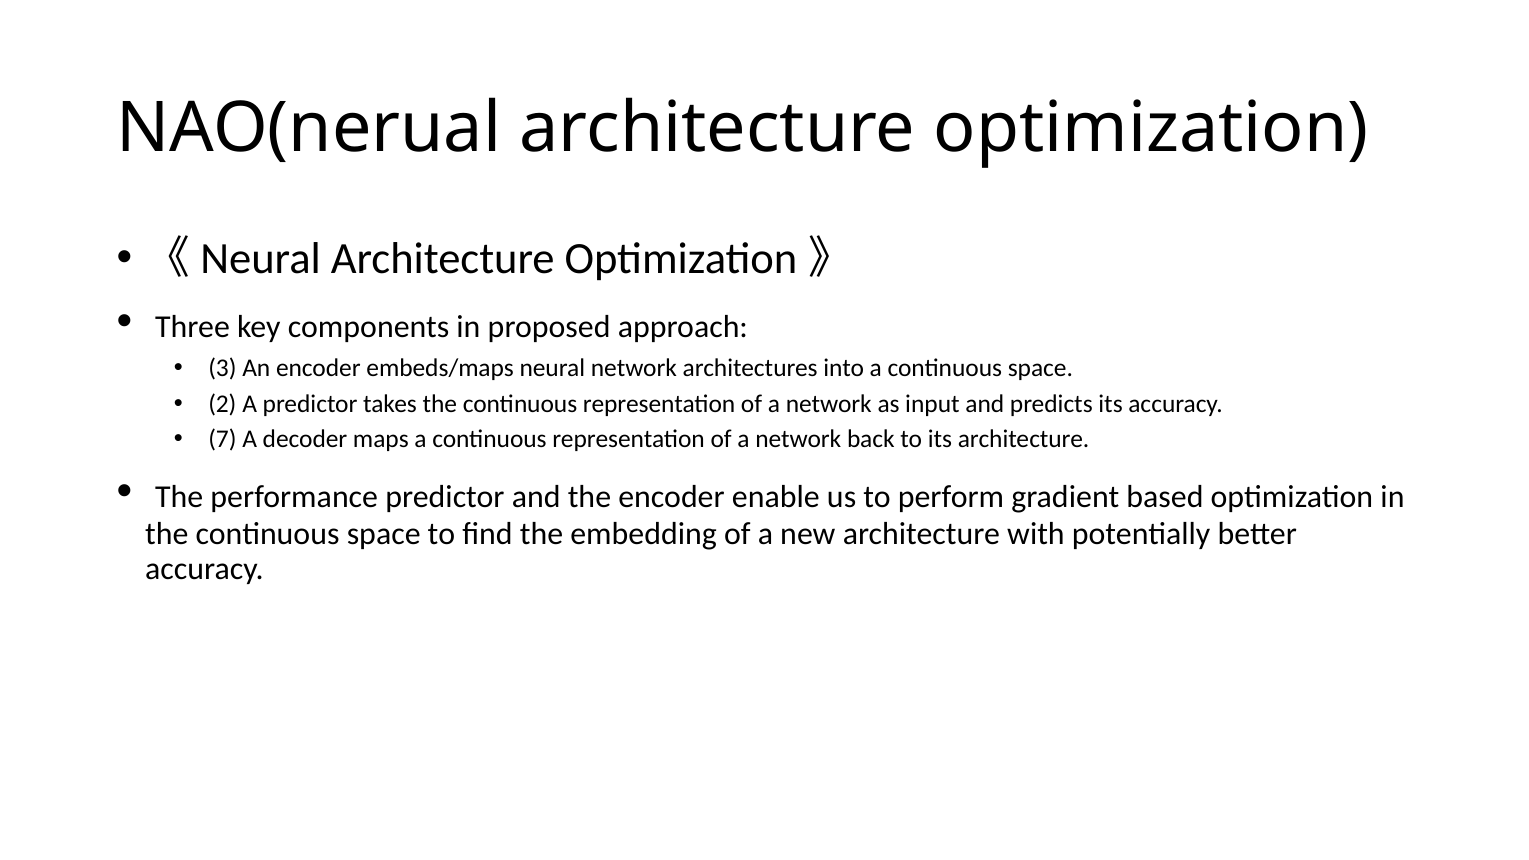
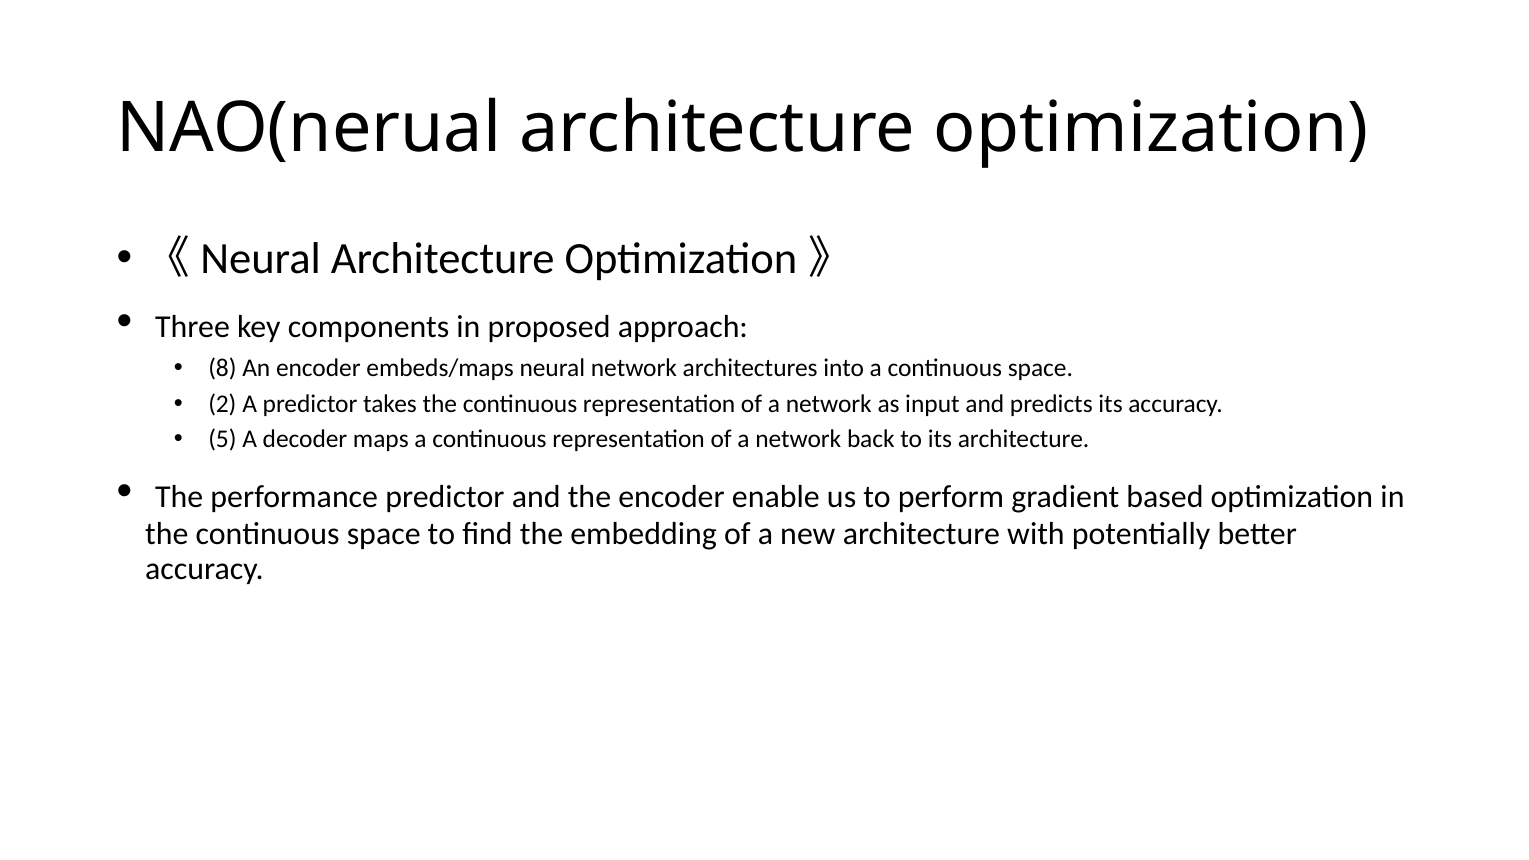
3: 3 -> 8 (222, 368)
7: 7 -> 5 (222, 439)
